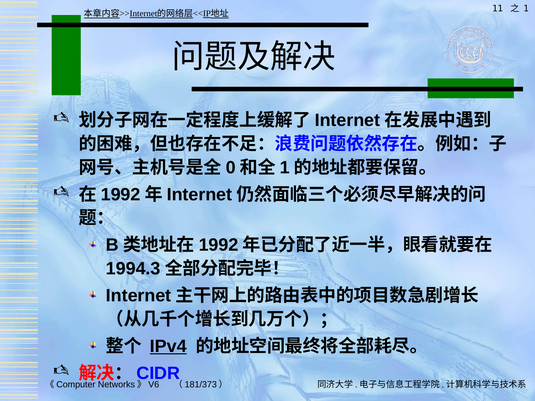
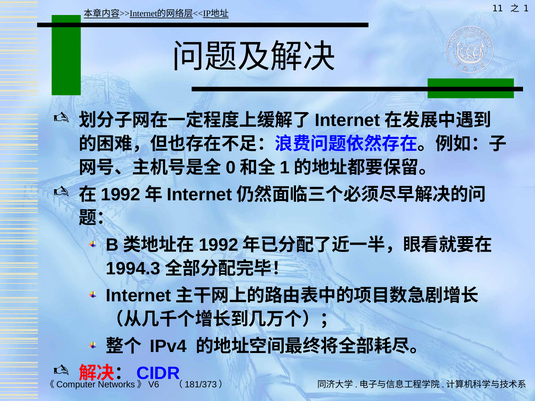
IPv4 underline: present -> none (168, 346)
